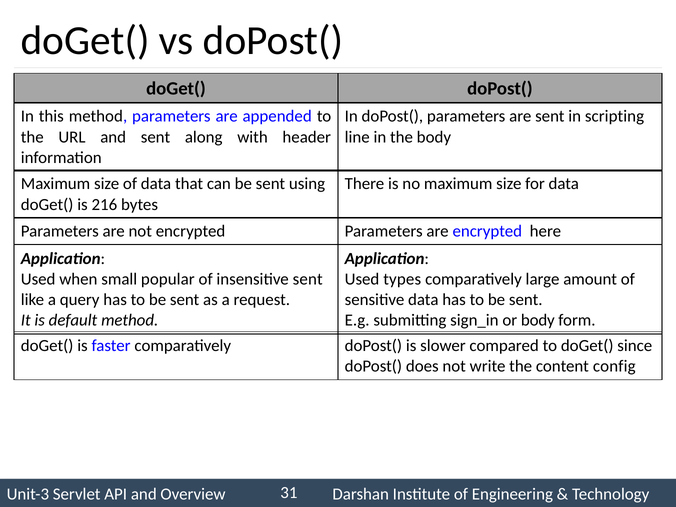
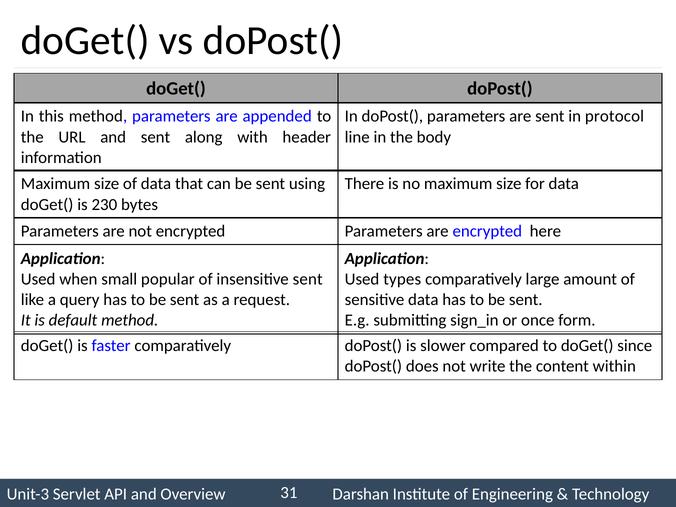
scripting: scripting -> protocol (614, 116)
216: 216 -> 230 (104, 205)
or body: body -> once (538, 320)
config: config -> within (614, 366)
